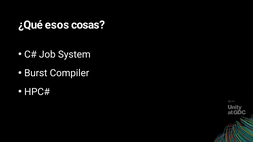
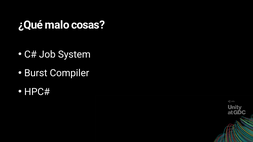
esos: esos -> malo (57, 25)
